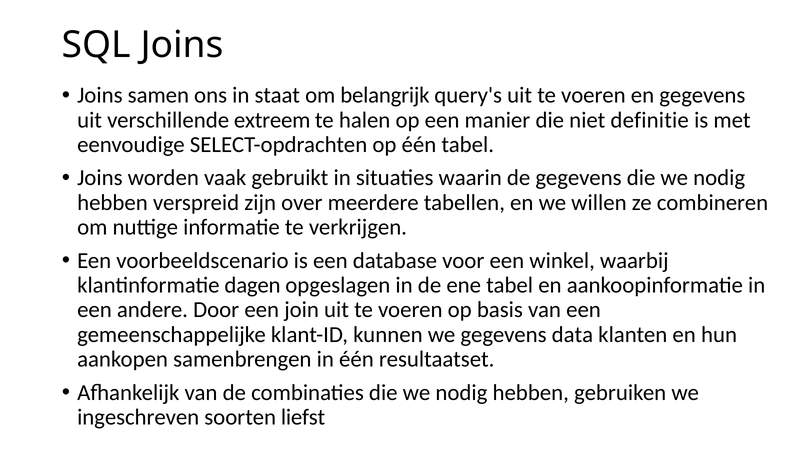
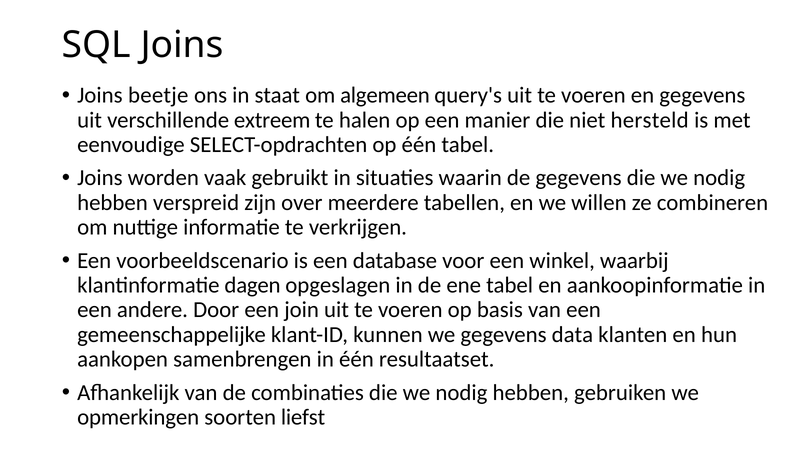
samen: samen -> beetje (158, 95)
belangrijk: belangrijk -> algemeen (385, 95)
definitie: definitie -> hersteld (650, 120)
ingeschreven: ingeschreven -> opmerkingen (138, 417)
